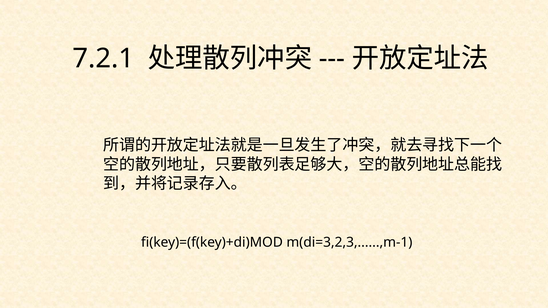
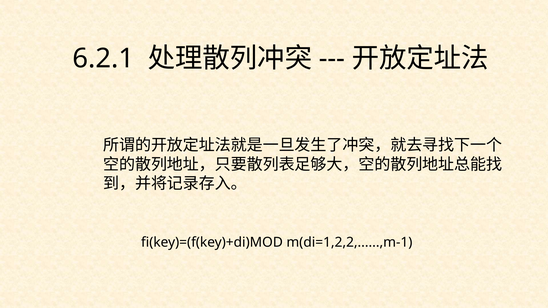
7.2.1: 7.2.1 -> 6.2.1 (103, 59)
m(di=3,2,3,......,m-1: m(di=3,2,3,......,m-1 -> m(di=1,2,2,......,m-1 (349, 242)
